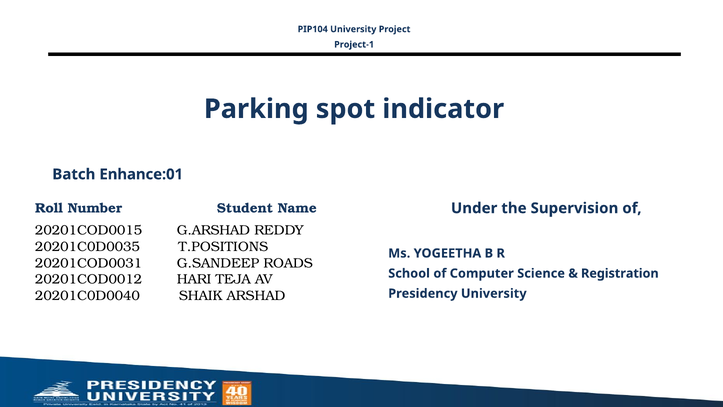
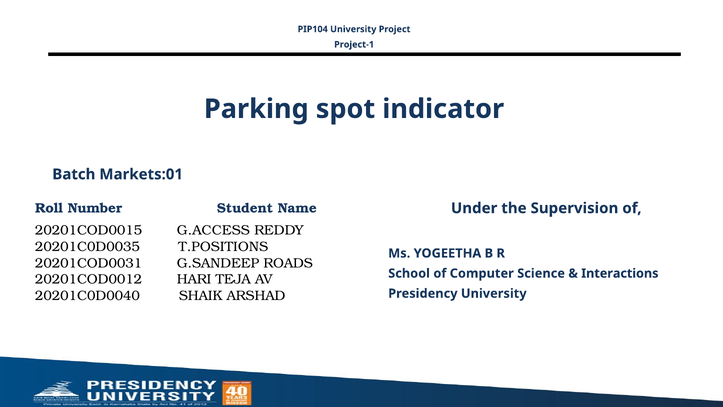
Enhance:01: Enhance:01 -> Markets:01 (141, 174)
G.ARSHAD: G.ARSHAD -> G.ACCESS (213, 230)
Registration: Registration -> Interactions (620, 273)
